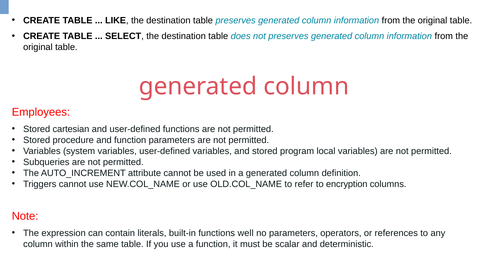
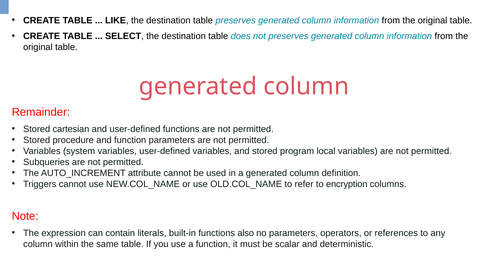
Employees: Employees -> Remainder (41, 112)
well: well -> also (246, 233)
